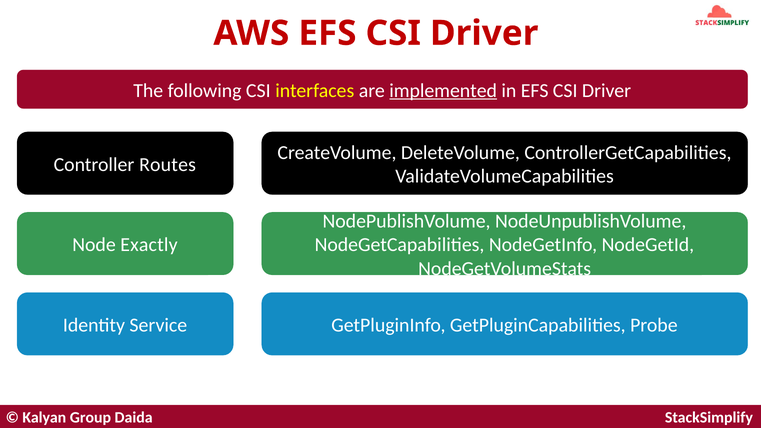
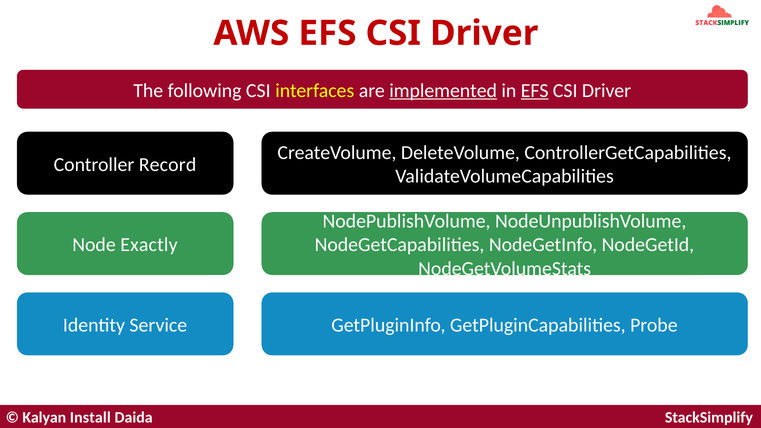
EFS underline: none -> present (535, 91)
Routes: Routes -> Record (168, 165)
Group: Group -> Install (90, 418)
